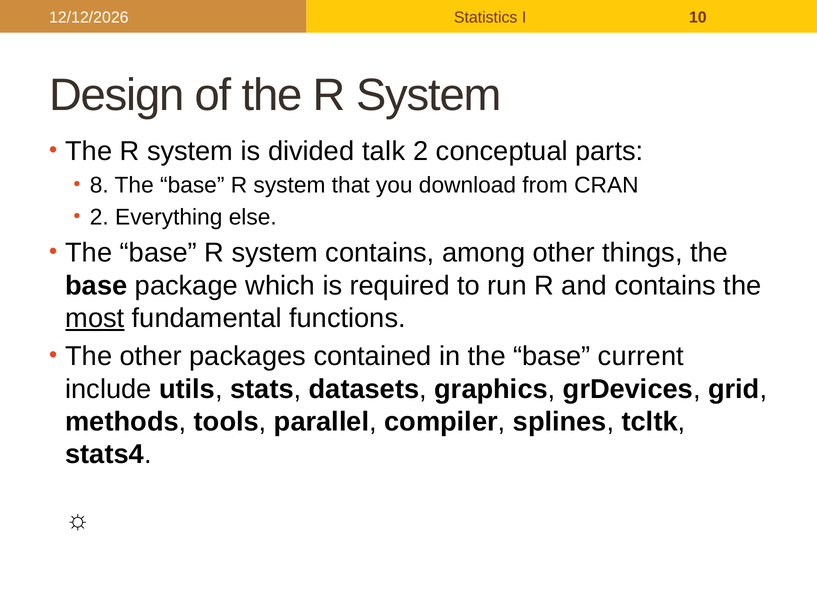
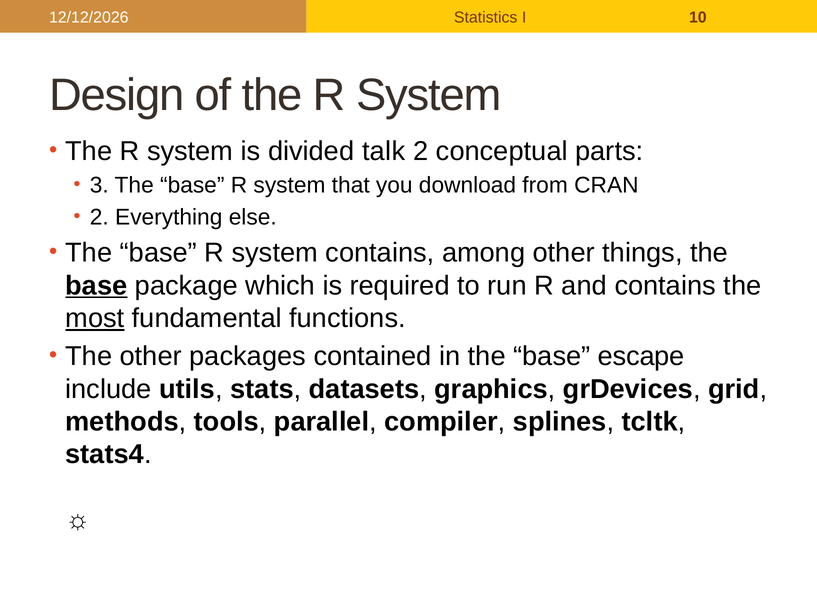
8: 8 -> 3 (99, 185)
base underline: none -> present (96, 285)
current: current -> escape (641, 356)
